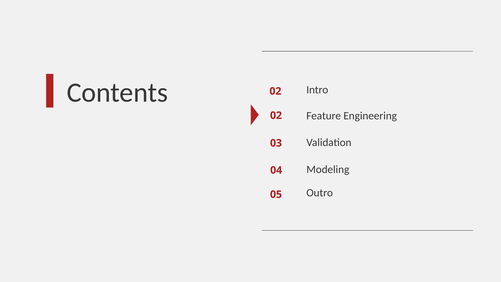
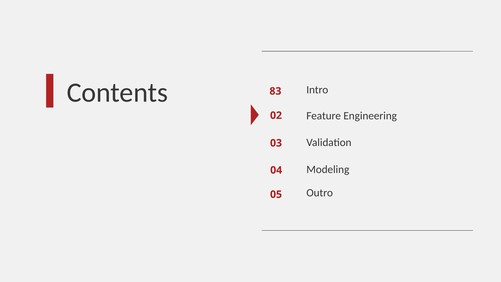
Contents 02: 02 -> 83 (275, 91)
